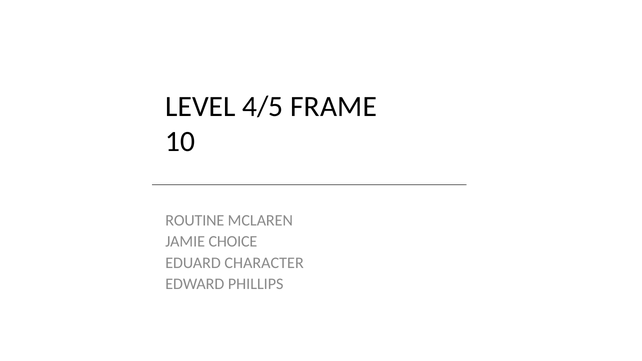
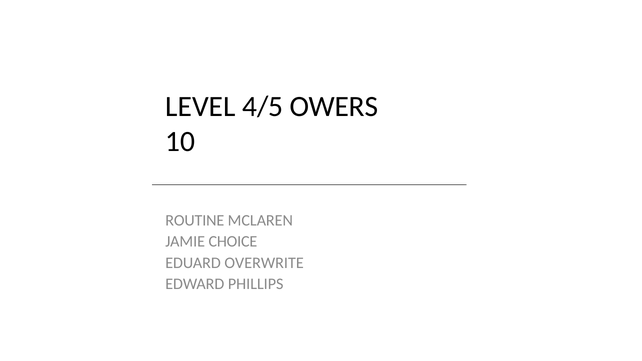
FRAME: FRAME -> OWERS (334, 106)
CHARACTER: CHARACTER -> OVERWRITE (264, 263)
